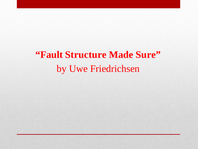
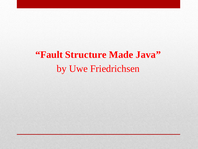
Sure: Sure -> Java (148, 55)
